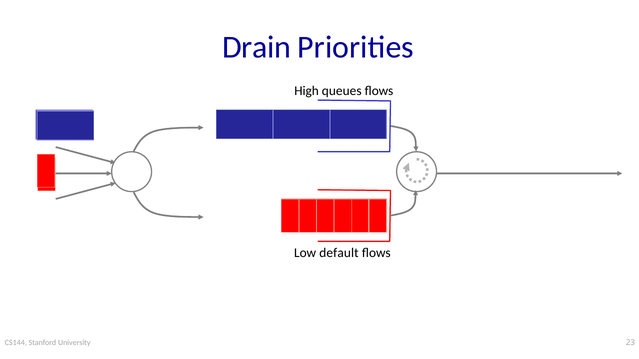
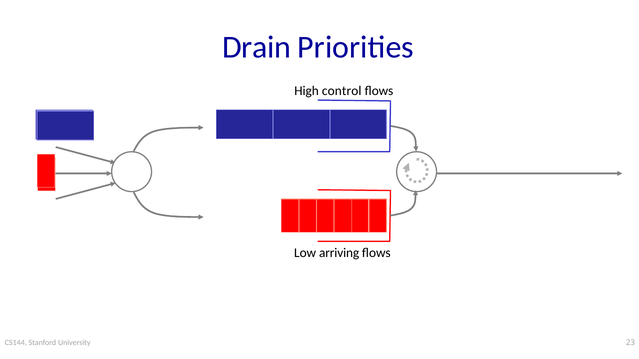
queues: queues -> control (342, 91)
default: default -> arriving (339, 253)
